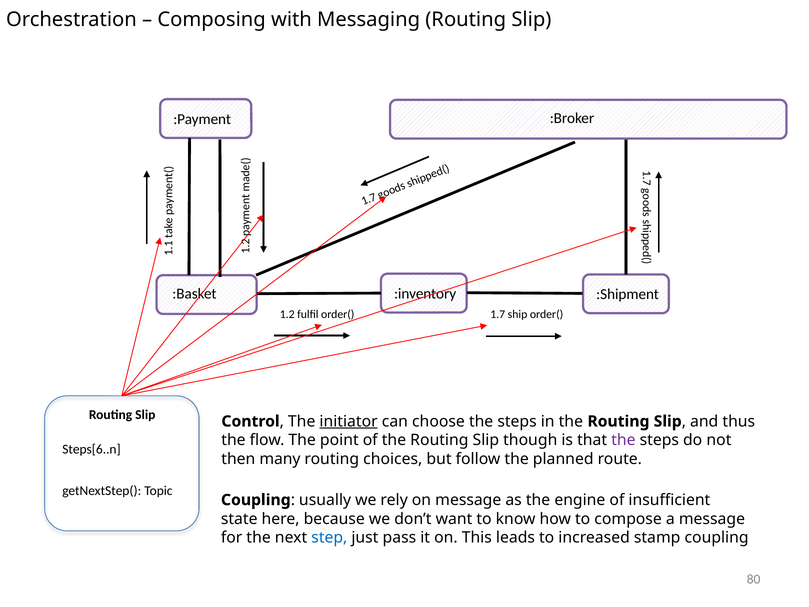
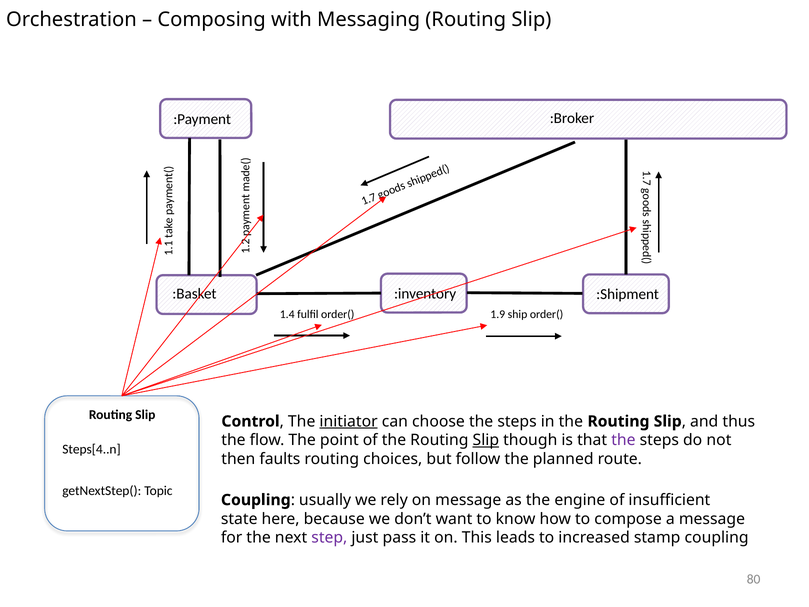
1.2: 1.2 -> 1.4 (287, 314)
1.7: 1.7 -> 1.9 (498, 314)
Slip underline: none -> present (486, 440)
Steps[6..n: Steps[6..n -> Steps[4..n (91, 449)
many: many -> faults (280, 459)
step colour: blue -> purple (329, 538)
